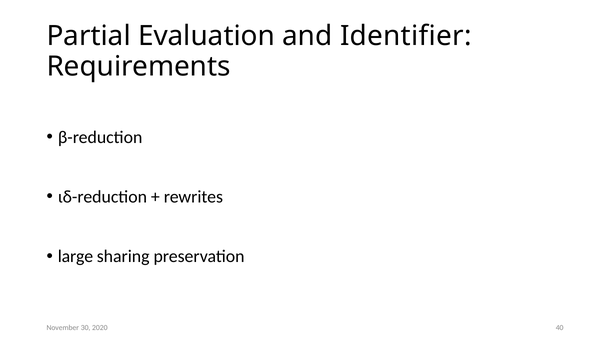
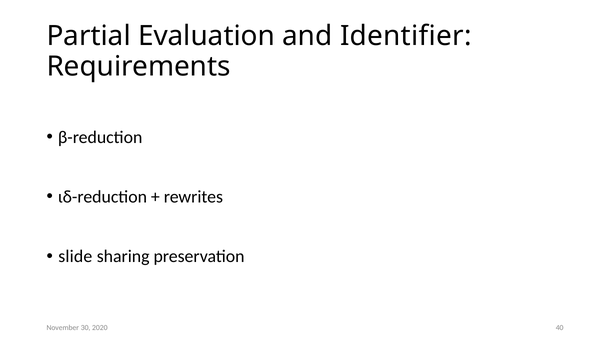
large: large -> slide (75, 257)
